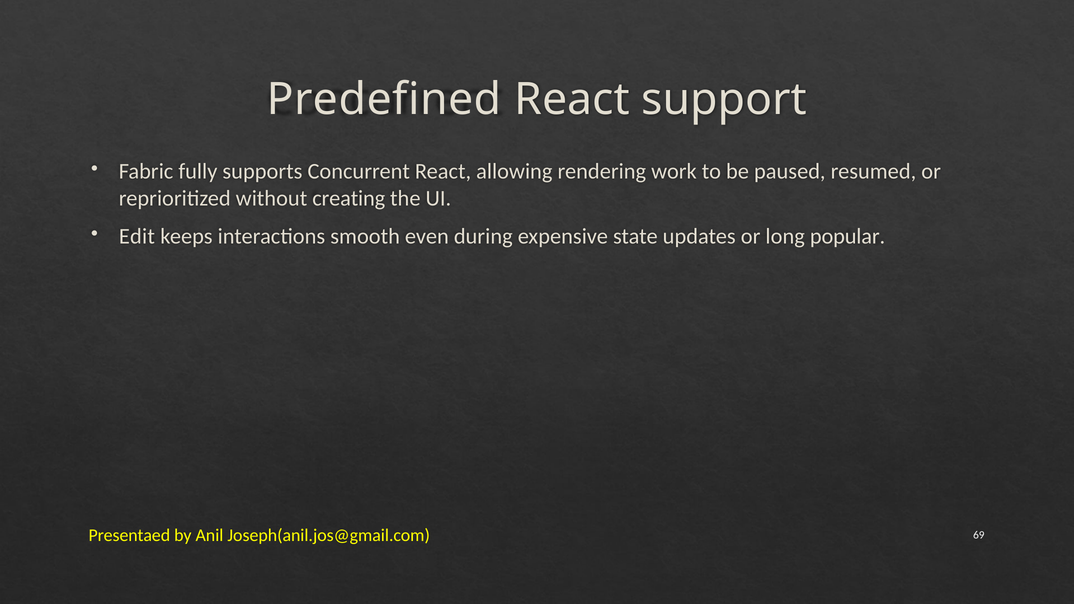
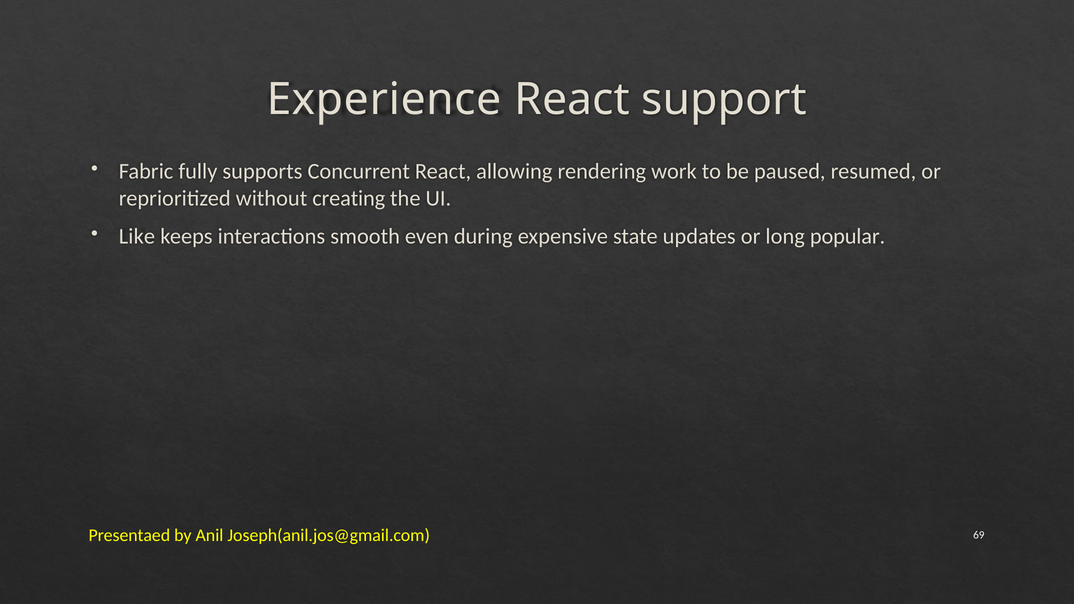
Predefined: Predefined -> Experience (384, 100)
Edit: Edit -> Like (137, 237)
